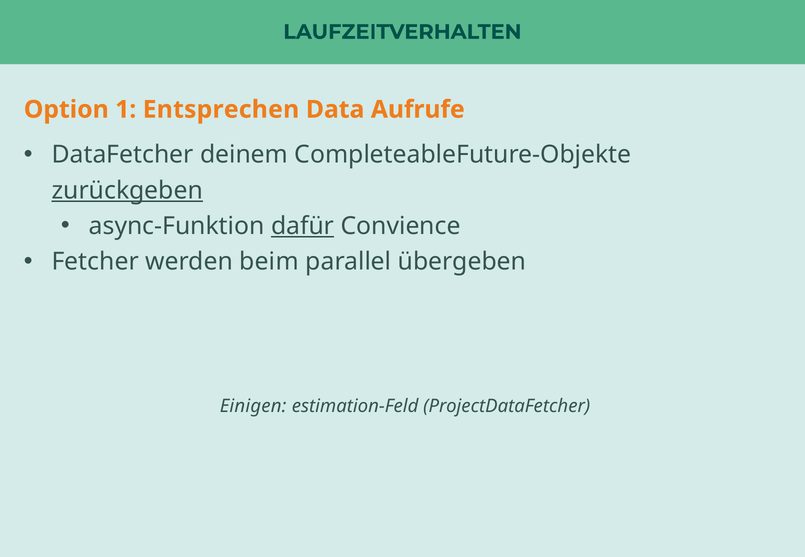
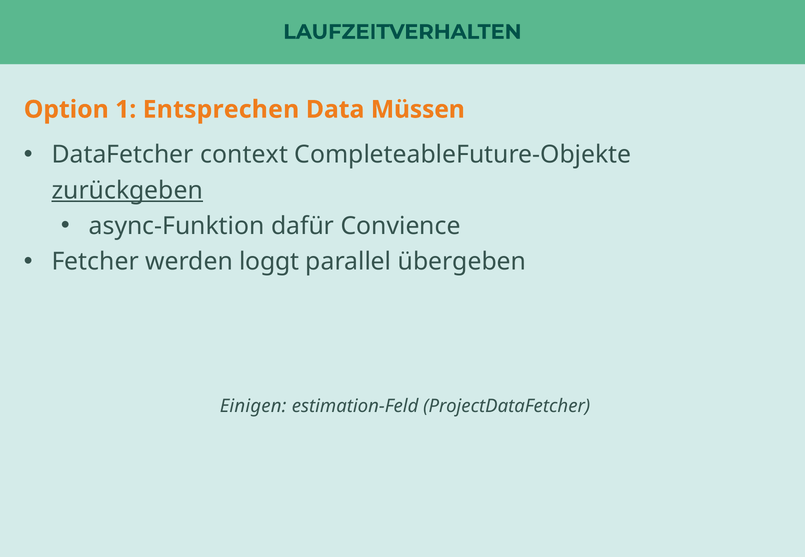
Aufrufe: Aufrufe -> Müssen (418, 110)
deinem: deinem -> context (244, 155)
dafür underline: present -> none (303, 226)
beim: beim -> loggt (269, 262)
